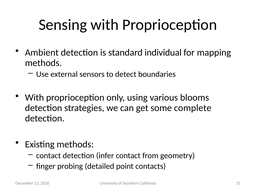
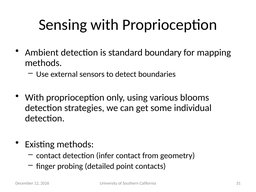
individual: individual -> boundary (163, 53)
complete: complete -> individual (193, 108)
